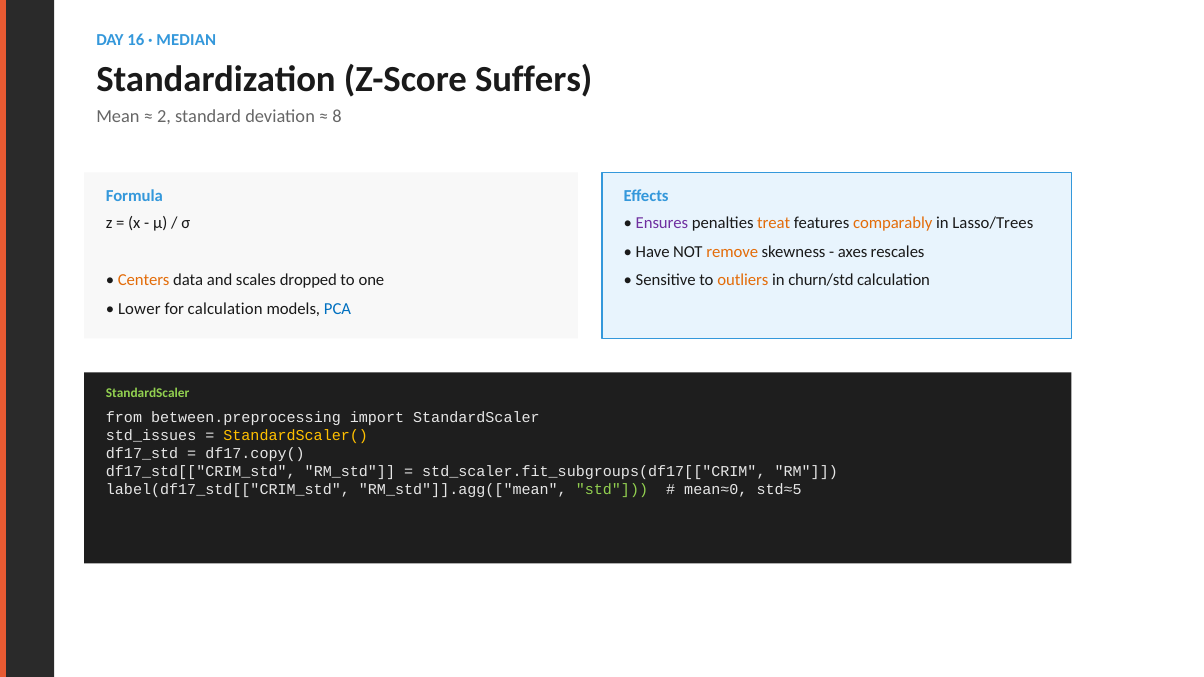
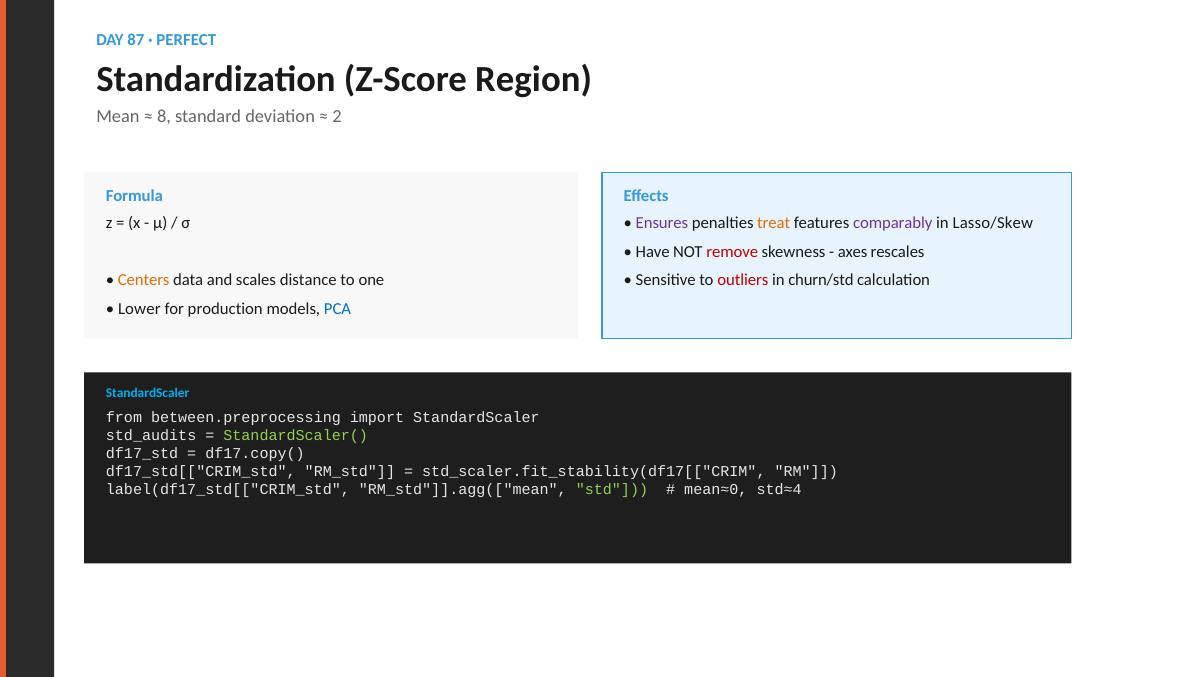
16: 16 -> 87 (136, 40)
MEDIAN: MEDIAN -> PERFECT (186, 40)
Suffers: Suffers -> Region (534, 80)
2: 2 -> 8 (164, 117)
8: 8 -> 2 (337, 117)
comparably colour: orange -> purple (893, 223)
Lasso/Trees: Lasso/Trees -> Lasso/Skew (993, 223)
remove colour: orange -> red (732, 252)
dropped: dropped -> distance (308, 280)
outliers colour: orange -> red (743, 280)
for calculation: calculation -> production (225, 309)
StandardScaler colour: light green -> light blue (148, 393)
std_issues: std_issues -> std_audits (151, 436)
StandardScaler( colour: yellow -> light green (296, 436)
std_scaler.fit_subgroups(df17[["CRIM: std_scaler.fit_subgroups(df17[["CRIM -> std_scaler.fit_stability(df17[["CRIM (594, 472)
std≈5: std≈5 -> std≈4 (779, 490)
